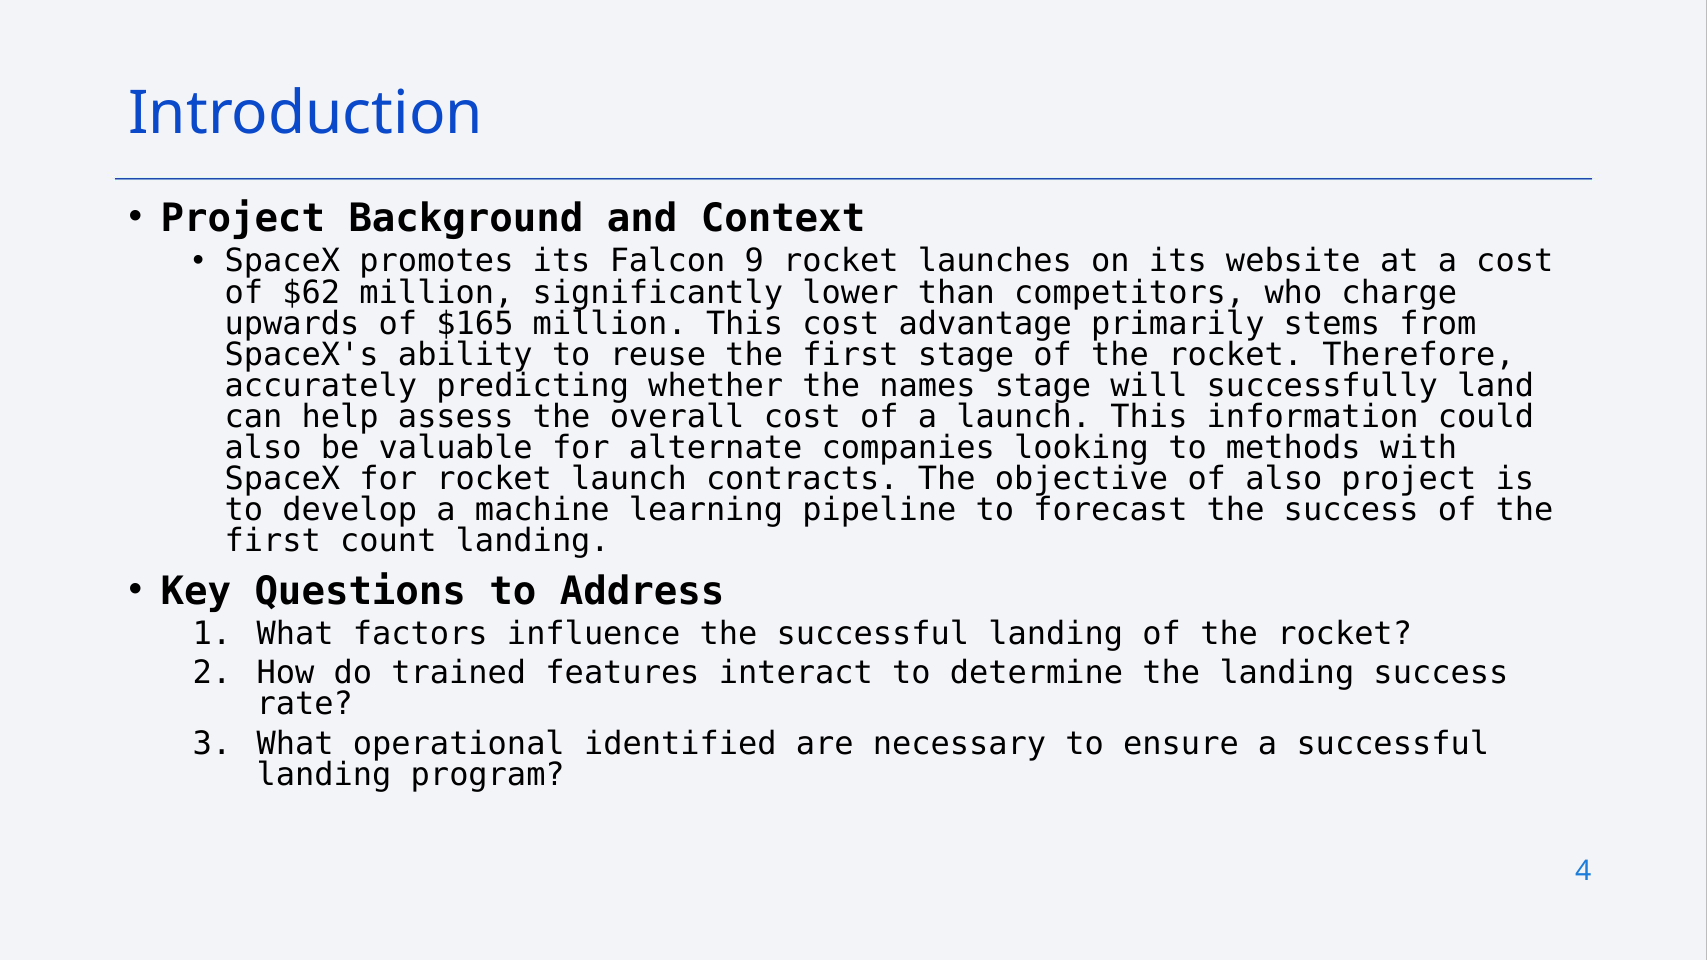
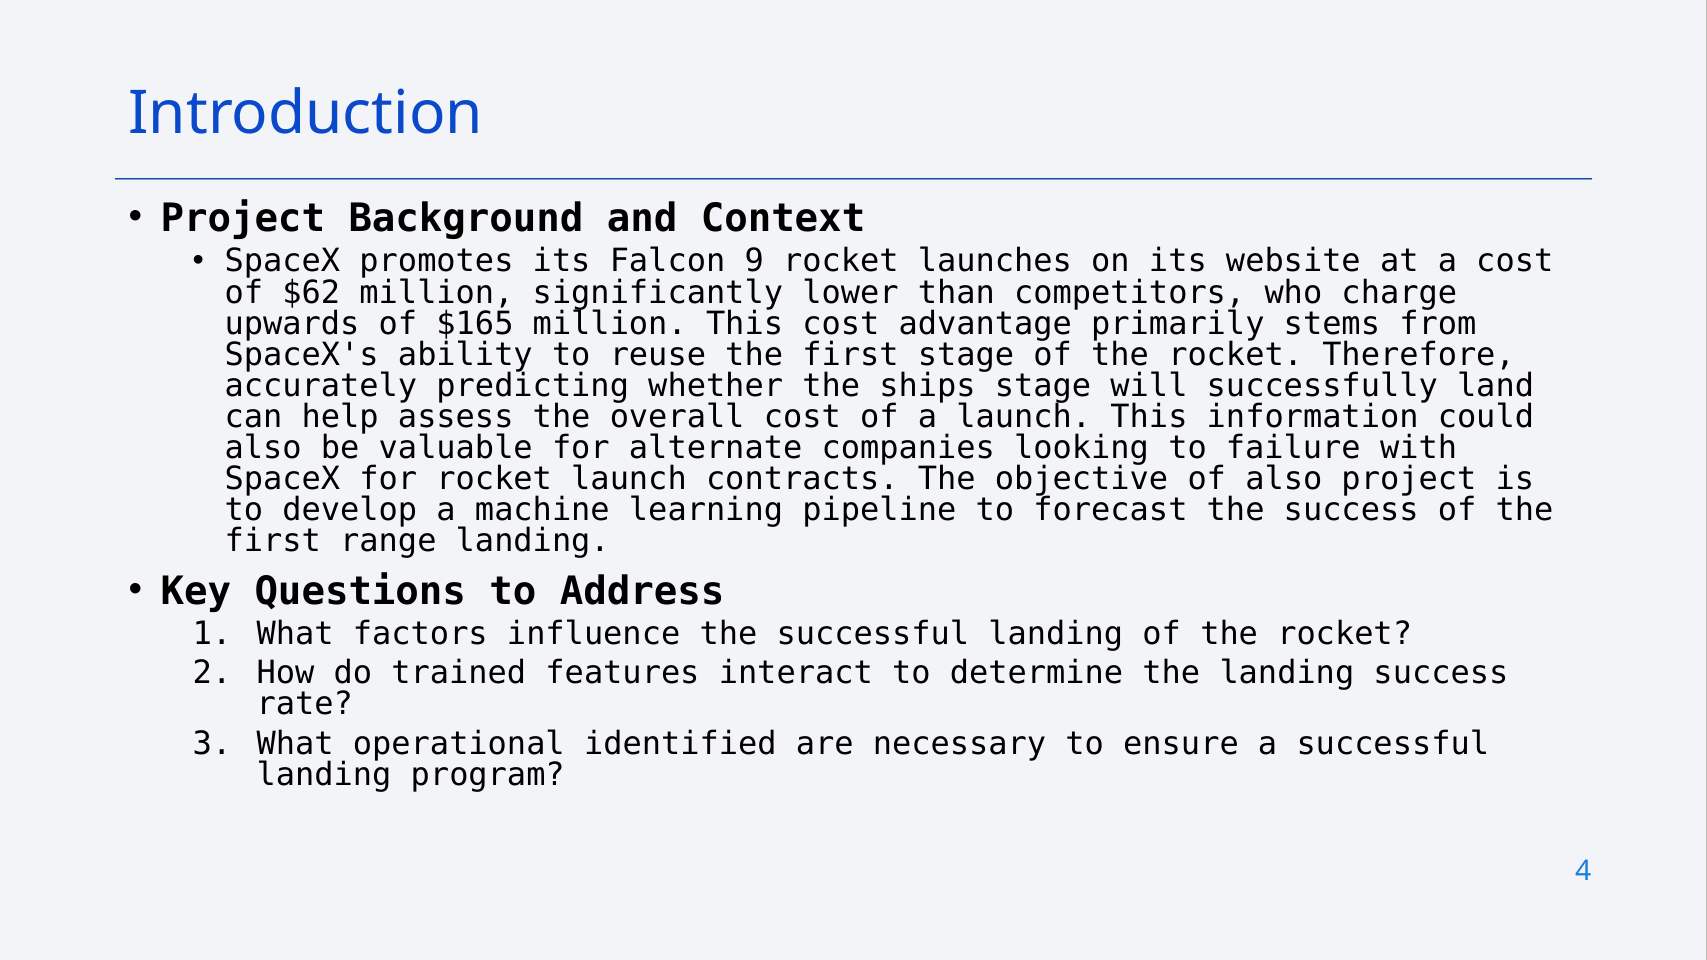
names: names -> ships (928, 386)
methods: methods -> failure (1293, 448)
count: count -> range (388, 541)
